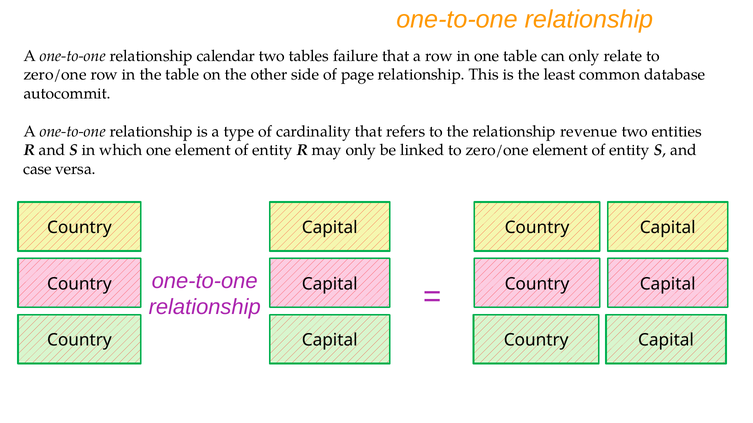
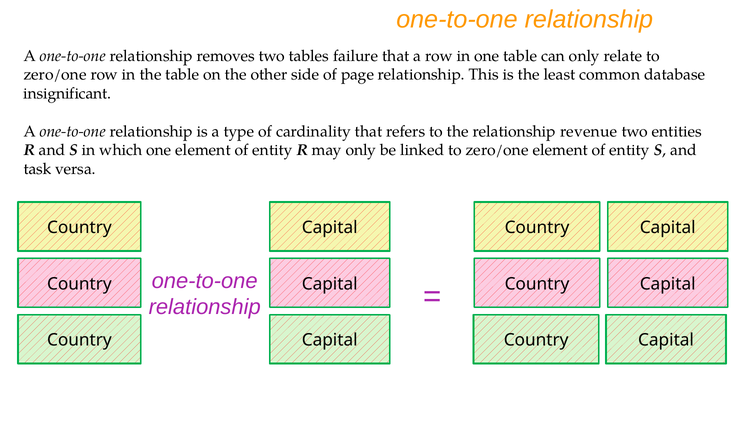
calendar: calendar -> removes (226, 56)
autocommit: autocommit -> insignificant (67, 94)
case: case -> task (38, 169)
